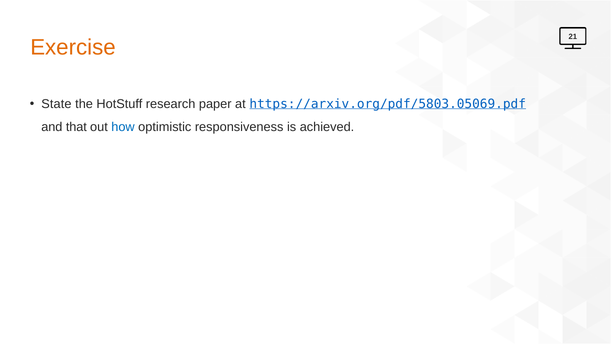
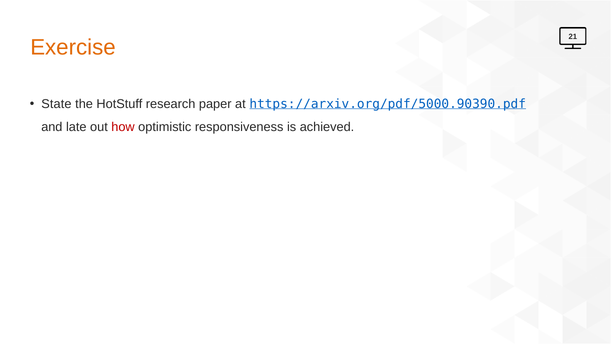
https://arxiv.org/pdf/5803.05069.pdf: https://arxiv.org/pdf/5803.05069.pdf -> https://arxiv.org/pdf/5000.90390.pdf (388, 104)
that: that -> late (76, 127)
how colour: blue -> red (123, 127)
